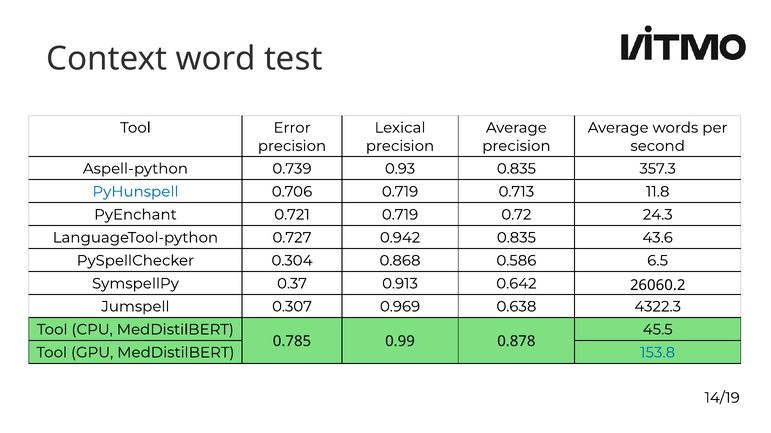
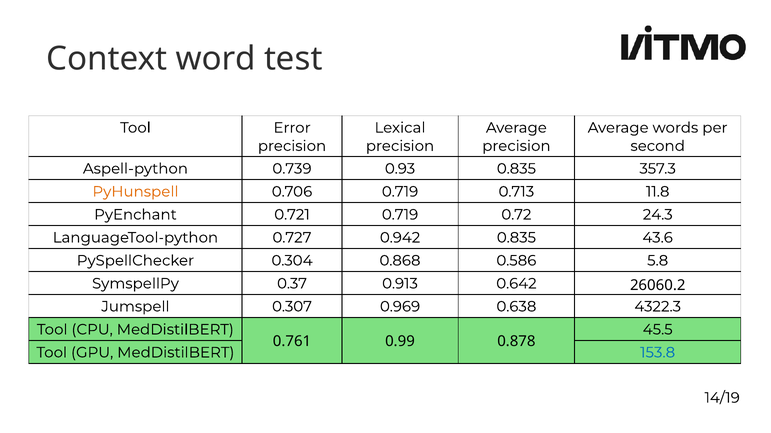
PyHunspell colour: blue -> orange (135, 192)
6.5: 6.5 -> 5.8 (658, 261)
0.785: 0.785 -> 0.761 (292, 342)
